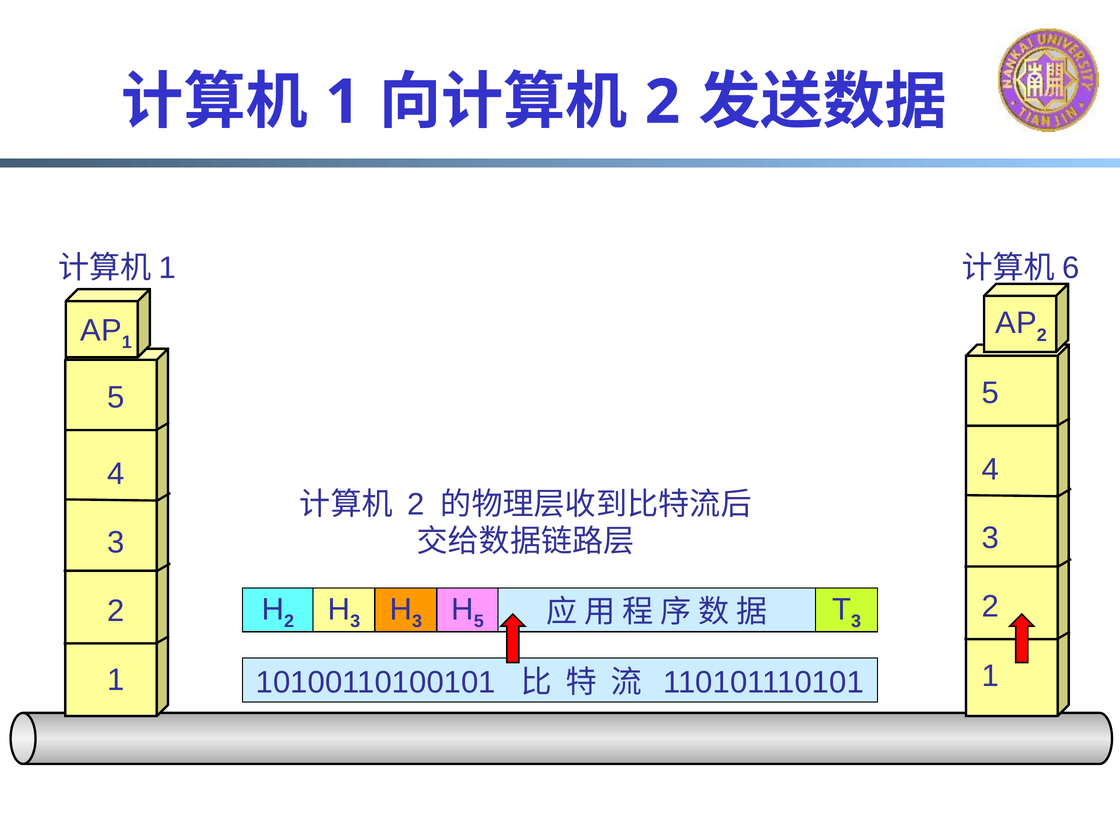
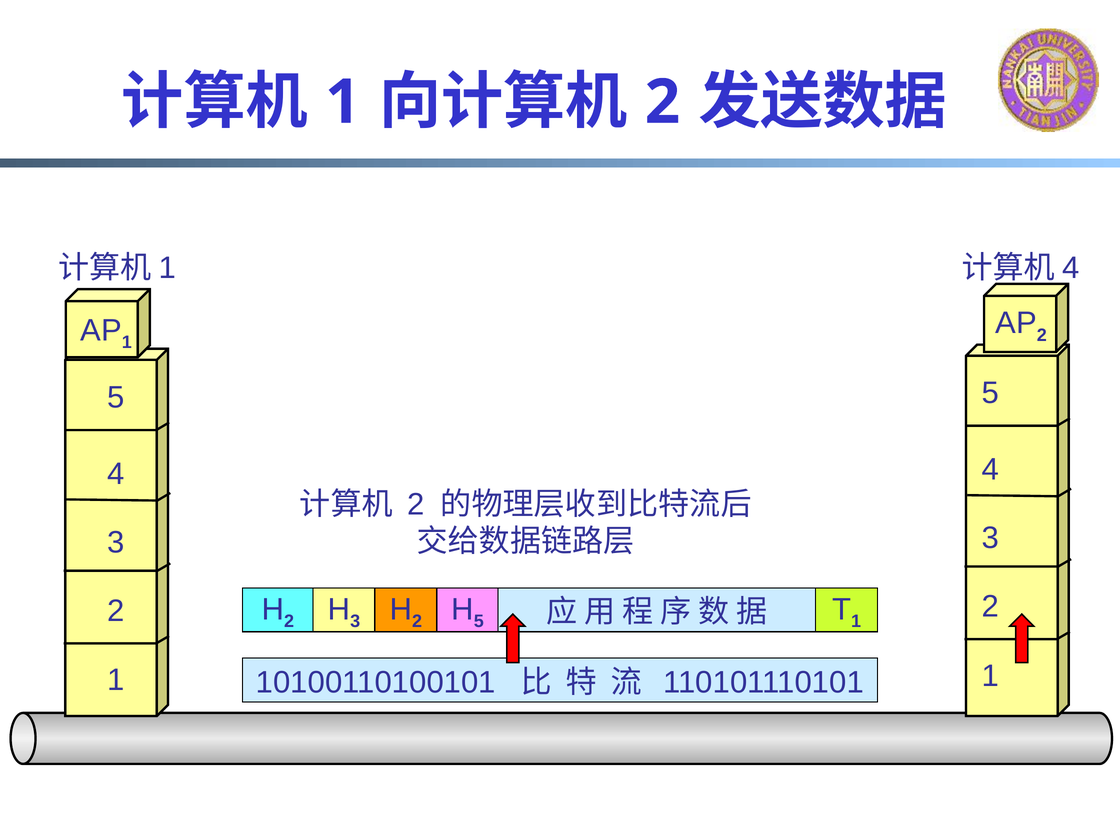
6: 6 -> 4 (1071, 268)
3: 3 -> 2 (417, 622)
3: 3 -> 1 (856, 622)
